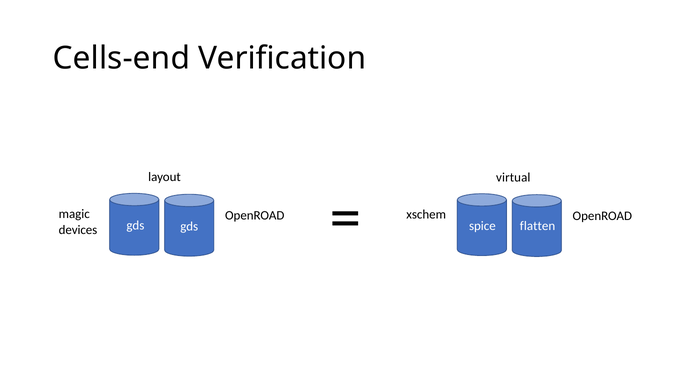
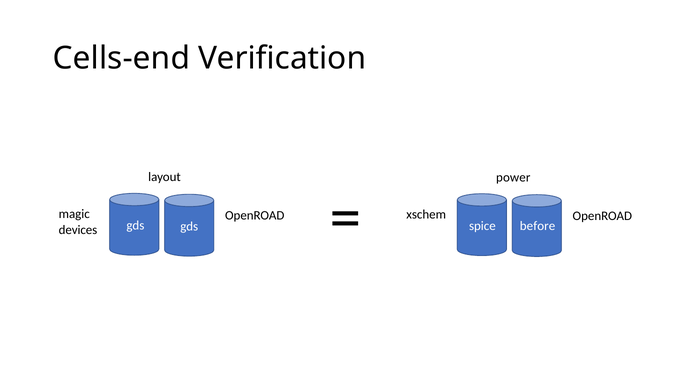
virtual: virtual -> power (513, 177)
flatten: flatten -> before (538, 226)
